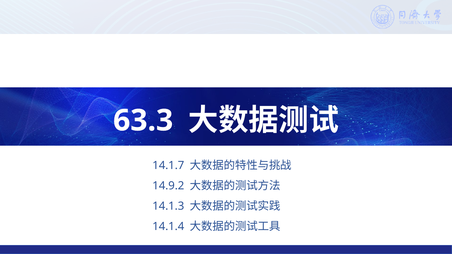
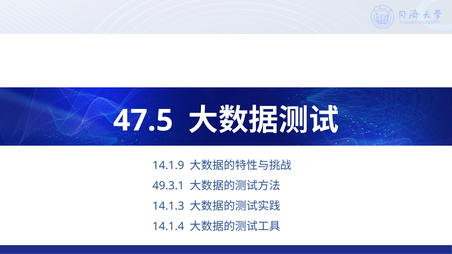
63.3: 63.3 -> 47.5 (143, 121)
14.1.7: 14.1.7 -> 14.1.9 (168, 166)
14.9.2: 14.9.2 -> 49.3.1 (168, 186)
